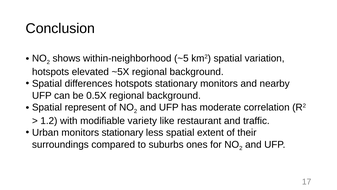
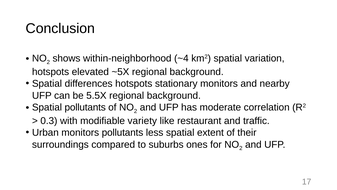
~5: ~5 -> ~4 (181, 58)
0.5X: 0.5X -> 5.5X (96, 95)
Spatial represent: represent -> pollutants (85, 107)
1.2: 1.2 -> 0.3 (49, 121)
monitors stationary: stationary -> pollutants (123, 132)
